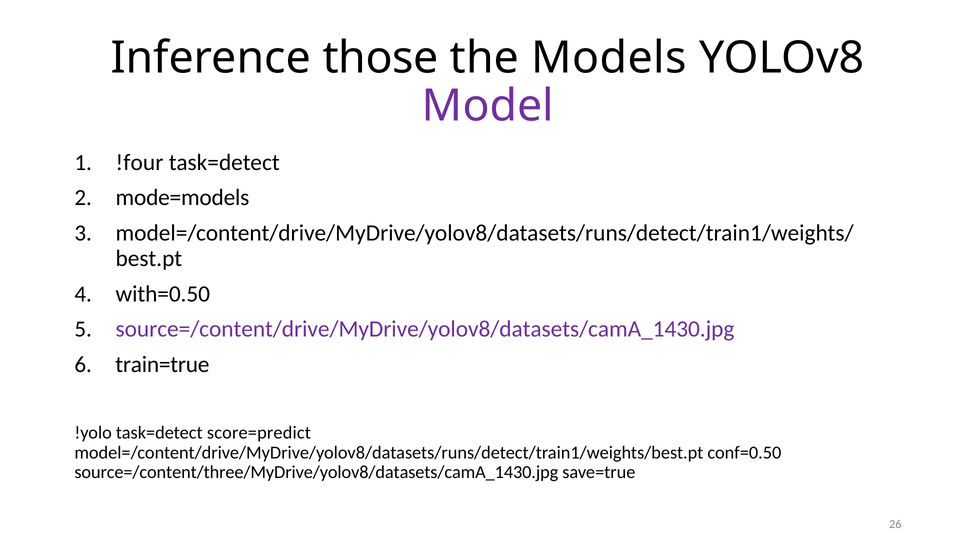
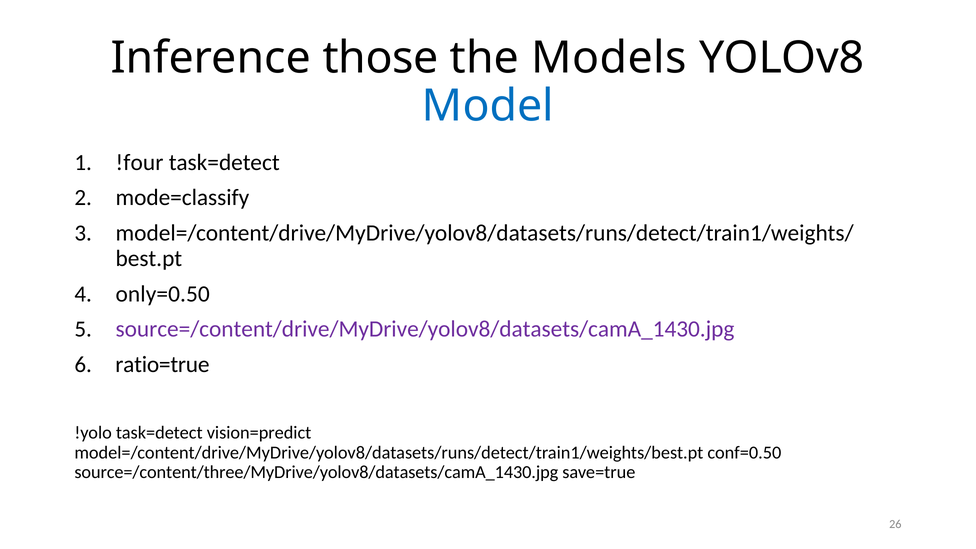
Model colour: purple -> blue (488, 106)
mode=models: mode=models -> mode=classify (182, 198)
with=0.50: with=0.50 -> only=0.50 (163, 294)
train=true: train=true -> ratio=true (162, 365)
score=predict: score=predict -> vision=predict (259, 433)
